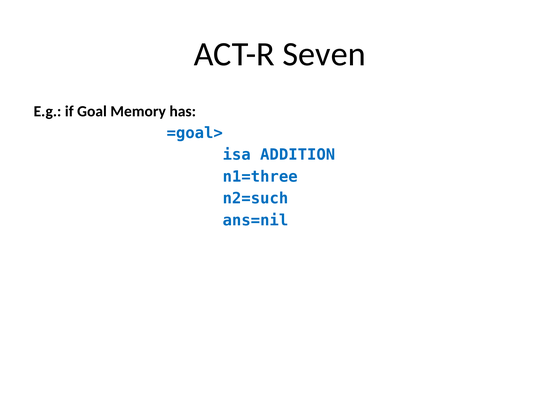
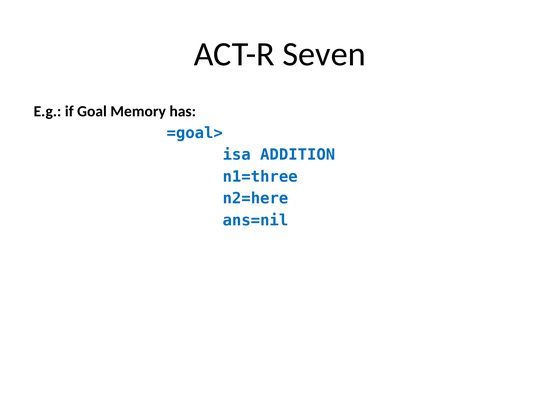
n2=such: n2=such -> n2=here (255, 198)
